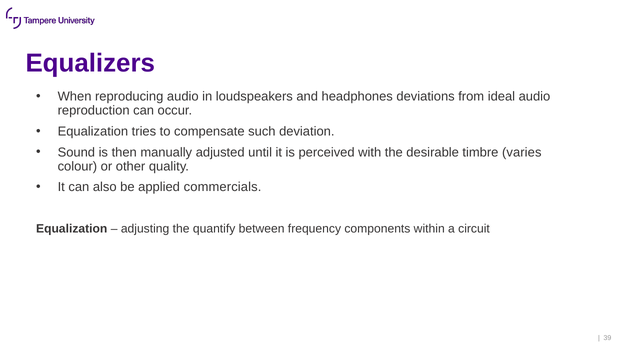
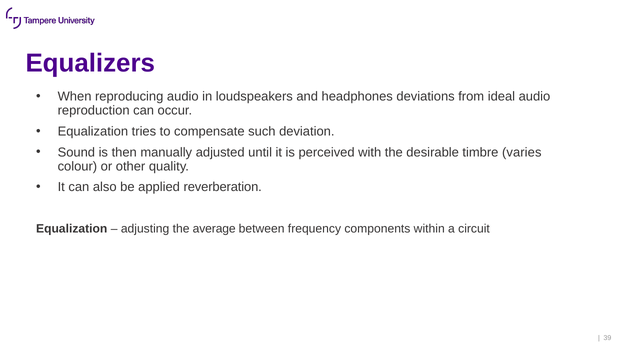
commercials: commercials -> reverberation (223, 187)
quantify: quantify -> average (214, 228)
